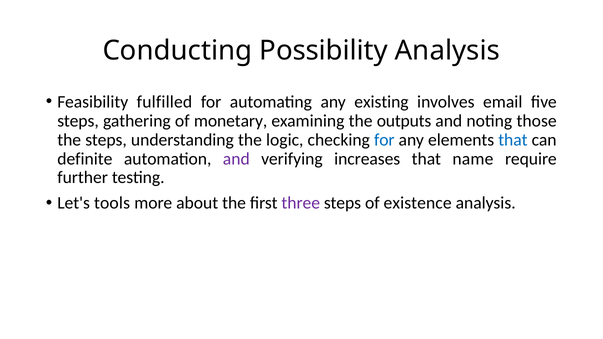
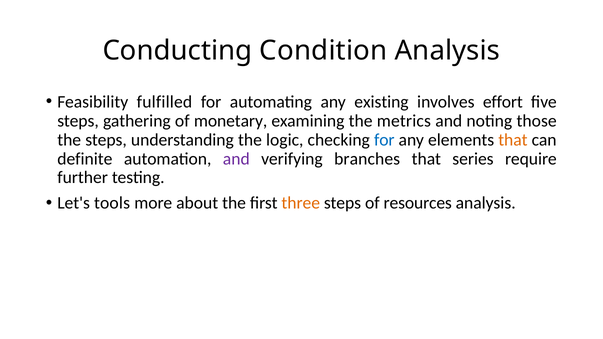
Possibility: Possibility -> Condition (323, 51)
email: email -> effort (503, 102)
outputs: outputs -> metrics (404, 121)
that colour: blue -> orange (513, 140)
increases: increases -> branches (367, 159)
name: name -> series (473, 159)
three colour: purple -> orange (301, 203)
existence: existence -> resources (418, 203)
